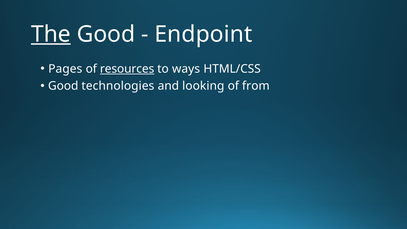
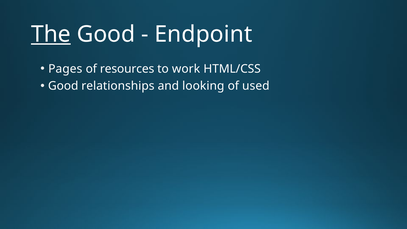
resources underline: present -> none (127, 69)
ways: ways -> work (186, 69)
technologies: technologies -> relationships (118, 86)
from: from -> used (256, 86)
